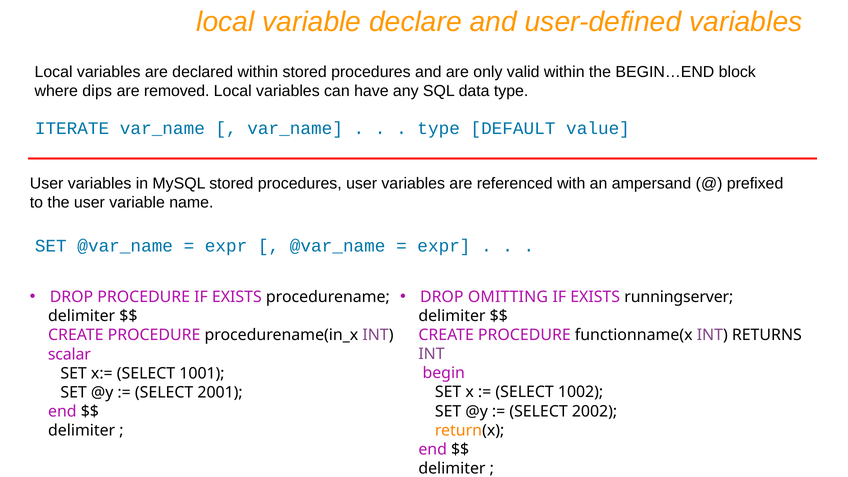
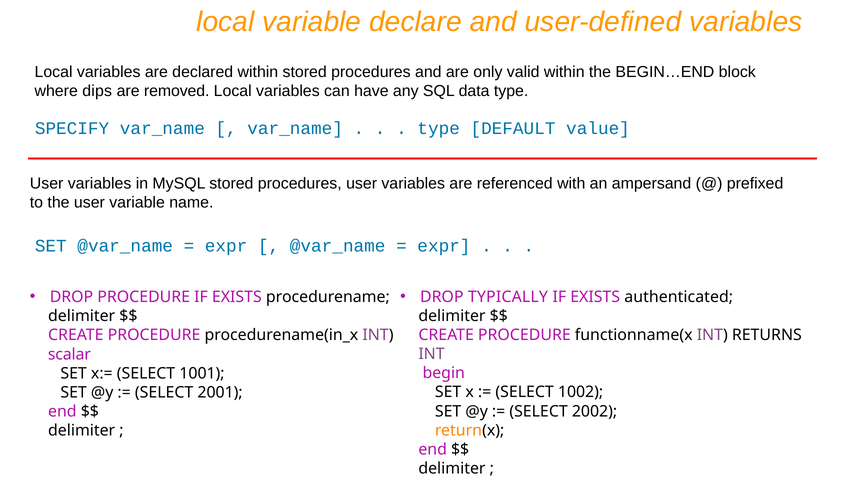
ITERATE: ITERATE -> SPECIFY (72, 128)
OMITTING: OMITTING -> TYPICALLY (508, 297)
runningserver: runningserver -> authenticated (679, 297)
